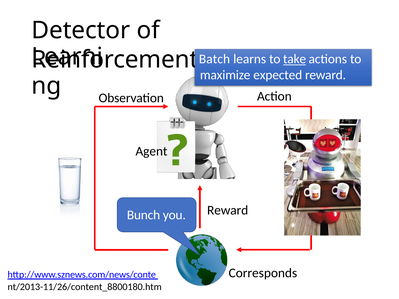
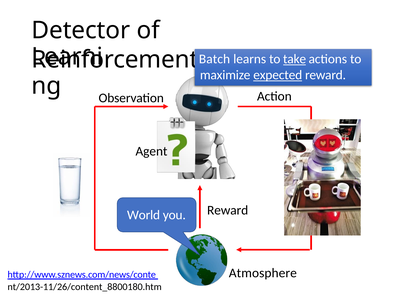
expected underline: none -> present (278, 75)
Bunch: Bunch -> World (144, 215)
Corresponds: Corresponds -> Atmosphere (263, 273)
